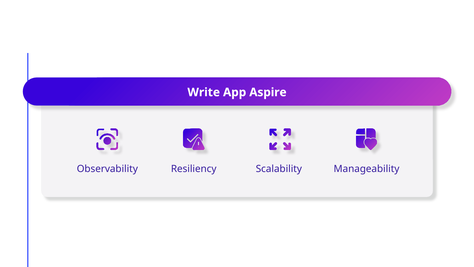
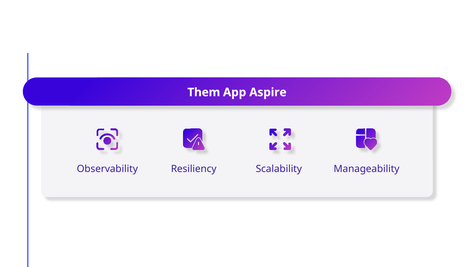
Write: Write -> Them (204, 92)
